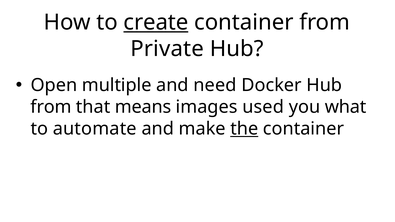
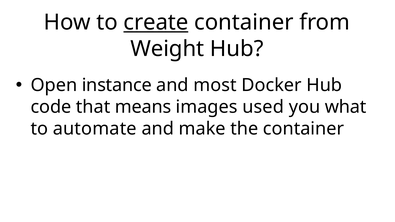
Private: Private -> Weight (167, 49)
multiple: multiple -> instance (117, 85)
need: need -> most (215, 85)
from: from -> code (51, 107)
the underline: present -> none (244, 129)
